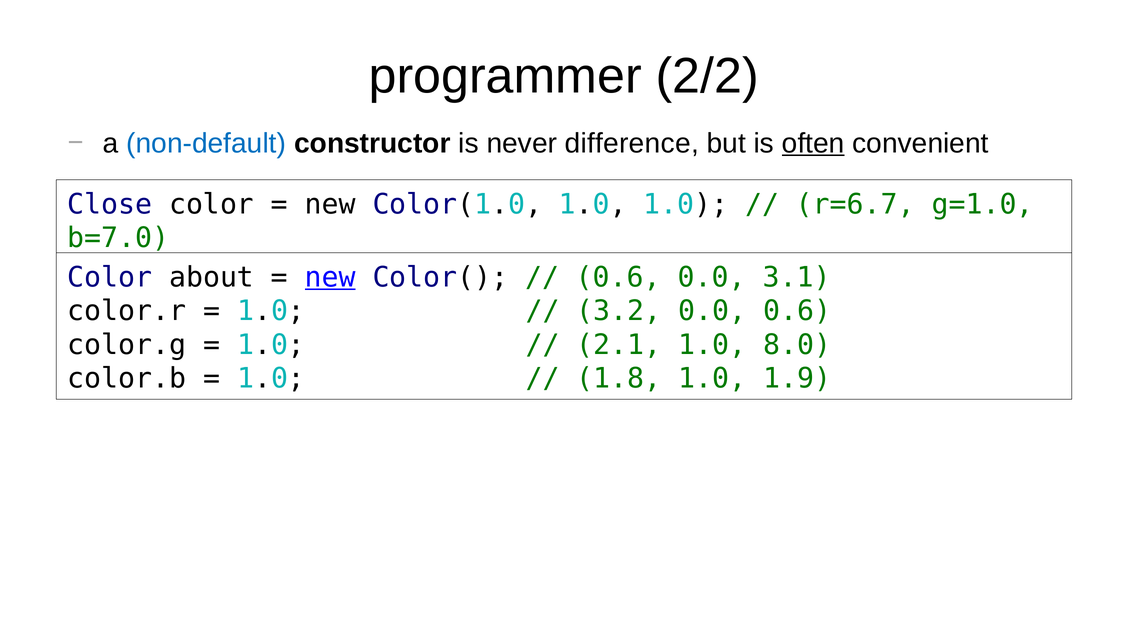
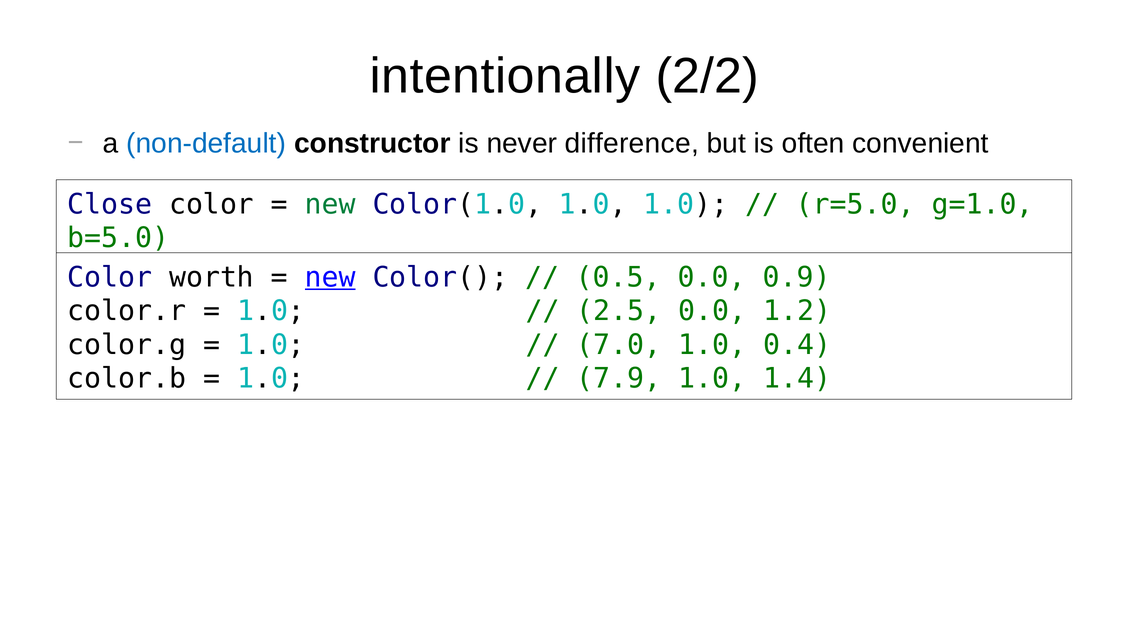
programmer: programmer -> intentionally (505, 76)
often underline: present -> none (813, 143)
new colour: black -> green (330, 205)
r=6.7: r=6.7 -> r=5.0 (855, 205)
b=7.0: b=7.0 -> b=5.0 (118, 238)
about: about -> worth (212, 277)
0.6: 0.6 -> 0.5 (618, 277)
3.1: 3.1 -> 0.9 (797, 277)
3.2: 3.2 -> 2.5 (619, 311)
0.0 0.6: 0.6 -> 1.2 (797, 311)
2.1: 2.1 -> 7.0 (619, 345)
8.0: 8.0 -> 0.4 (797, 345)
1.8: 1.8 -> 7.9 (619, 379)
1.9: 1.9 -> 1.4 (797, 379)
